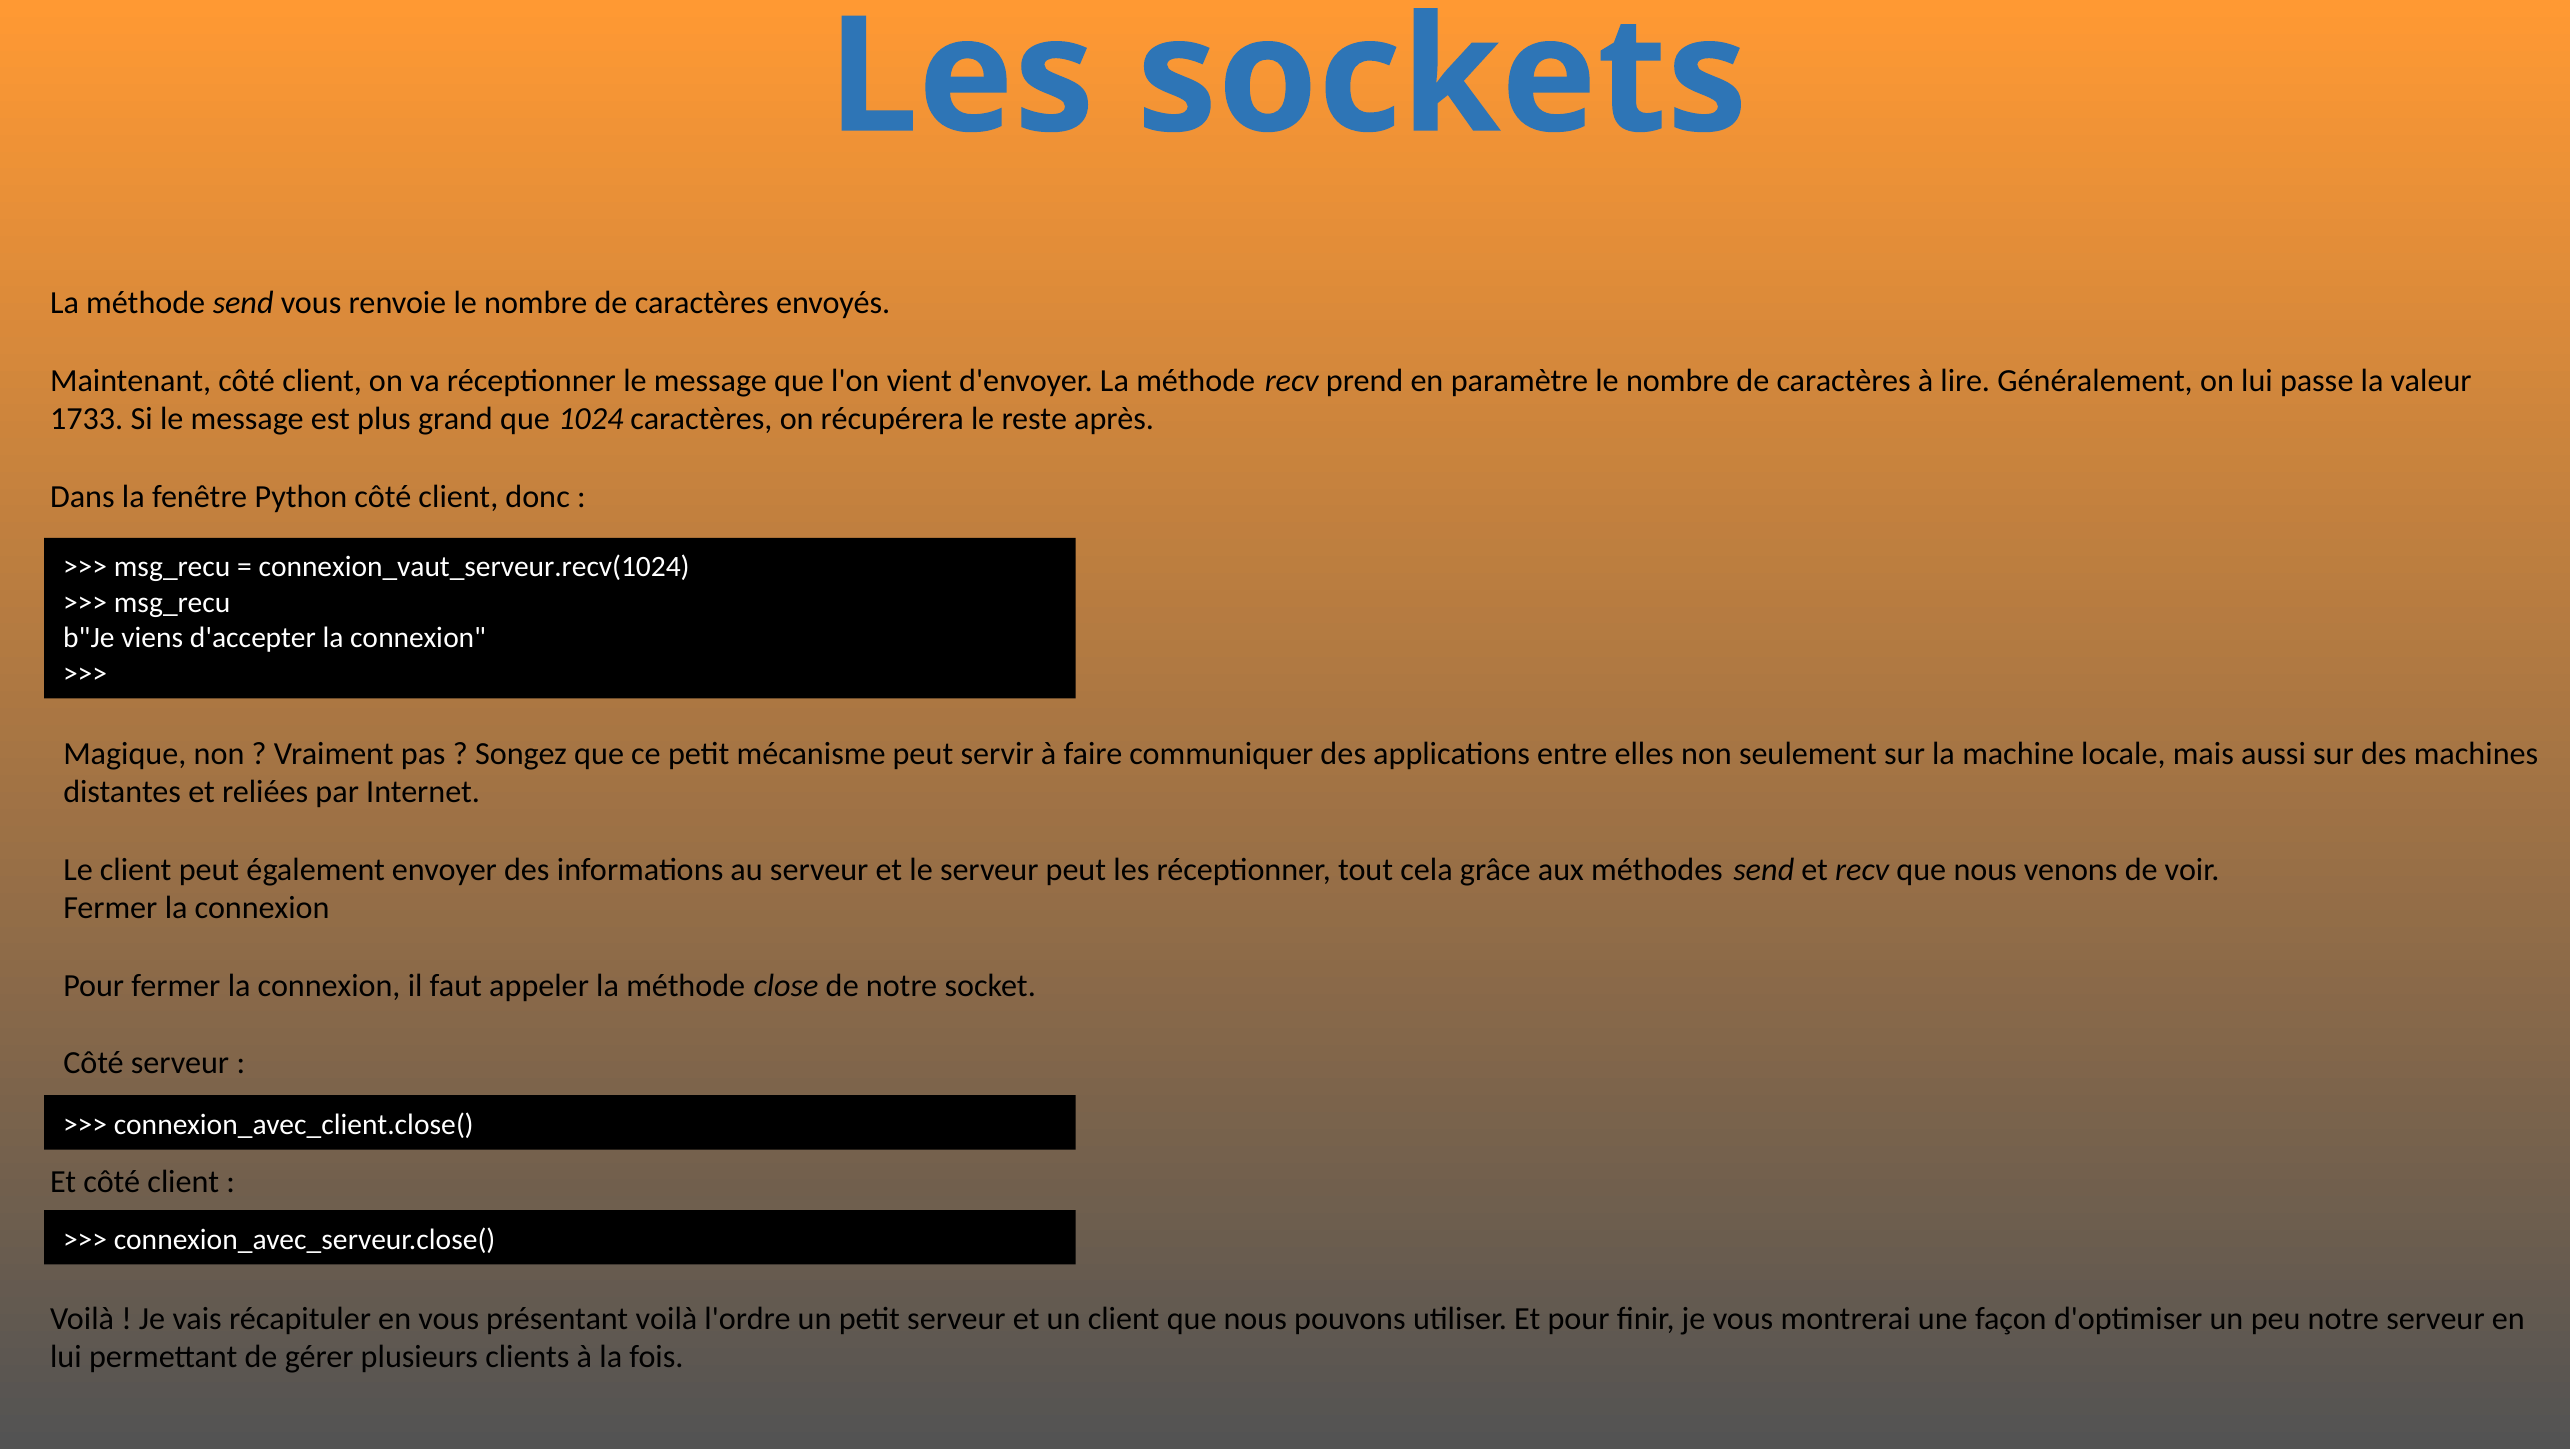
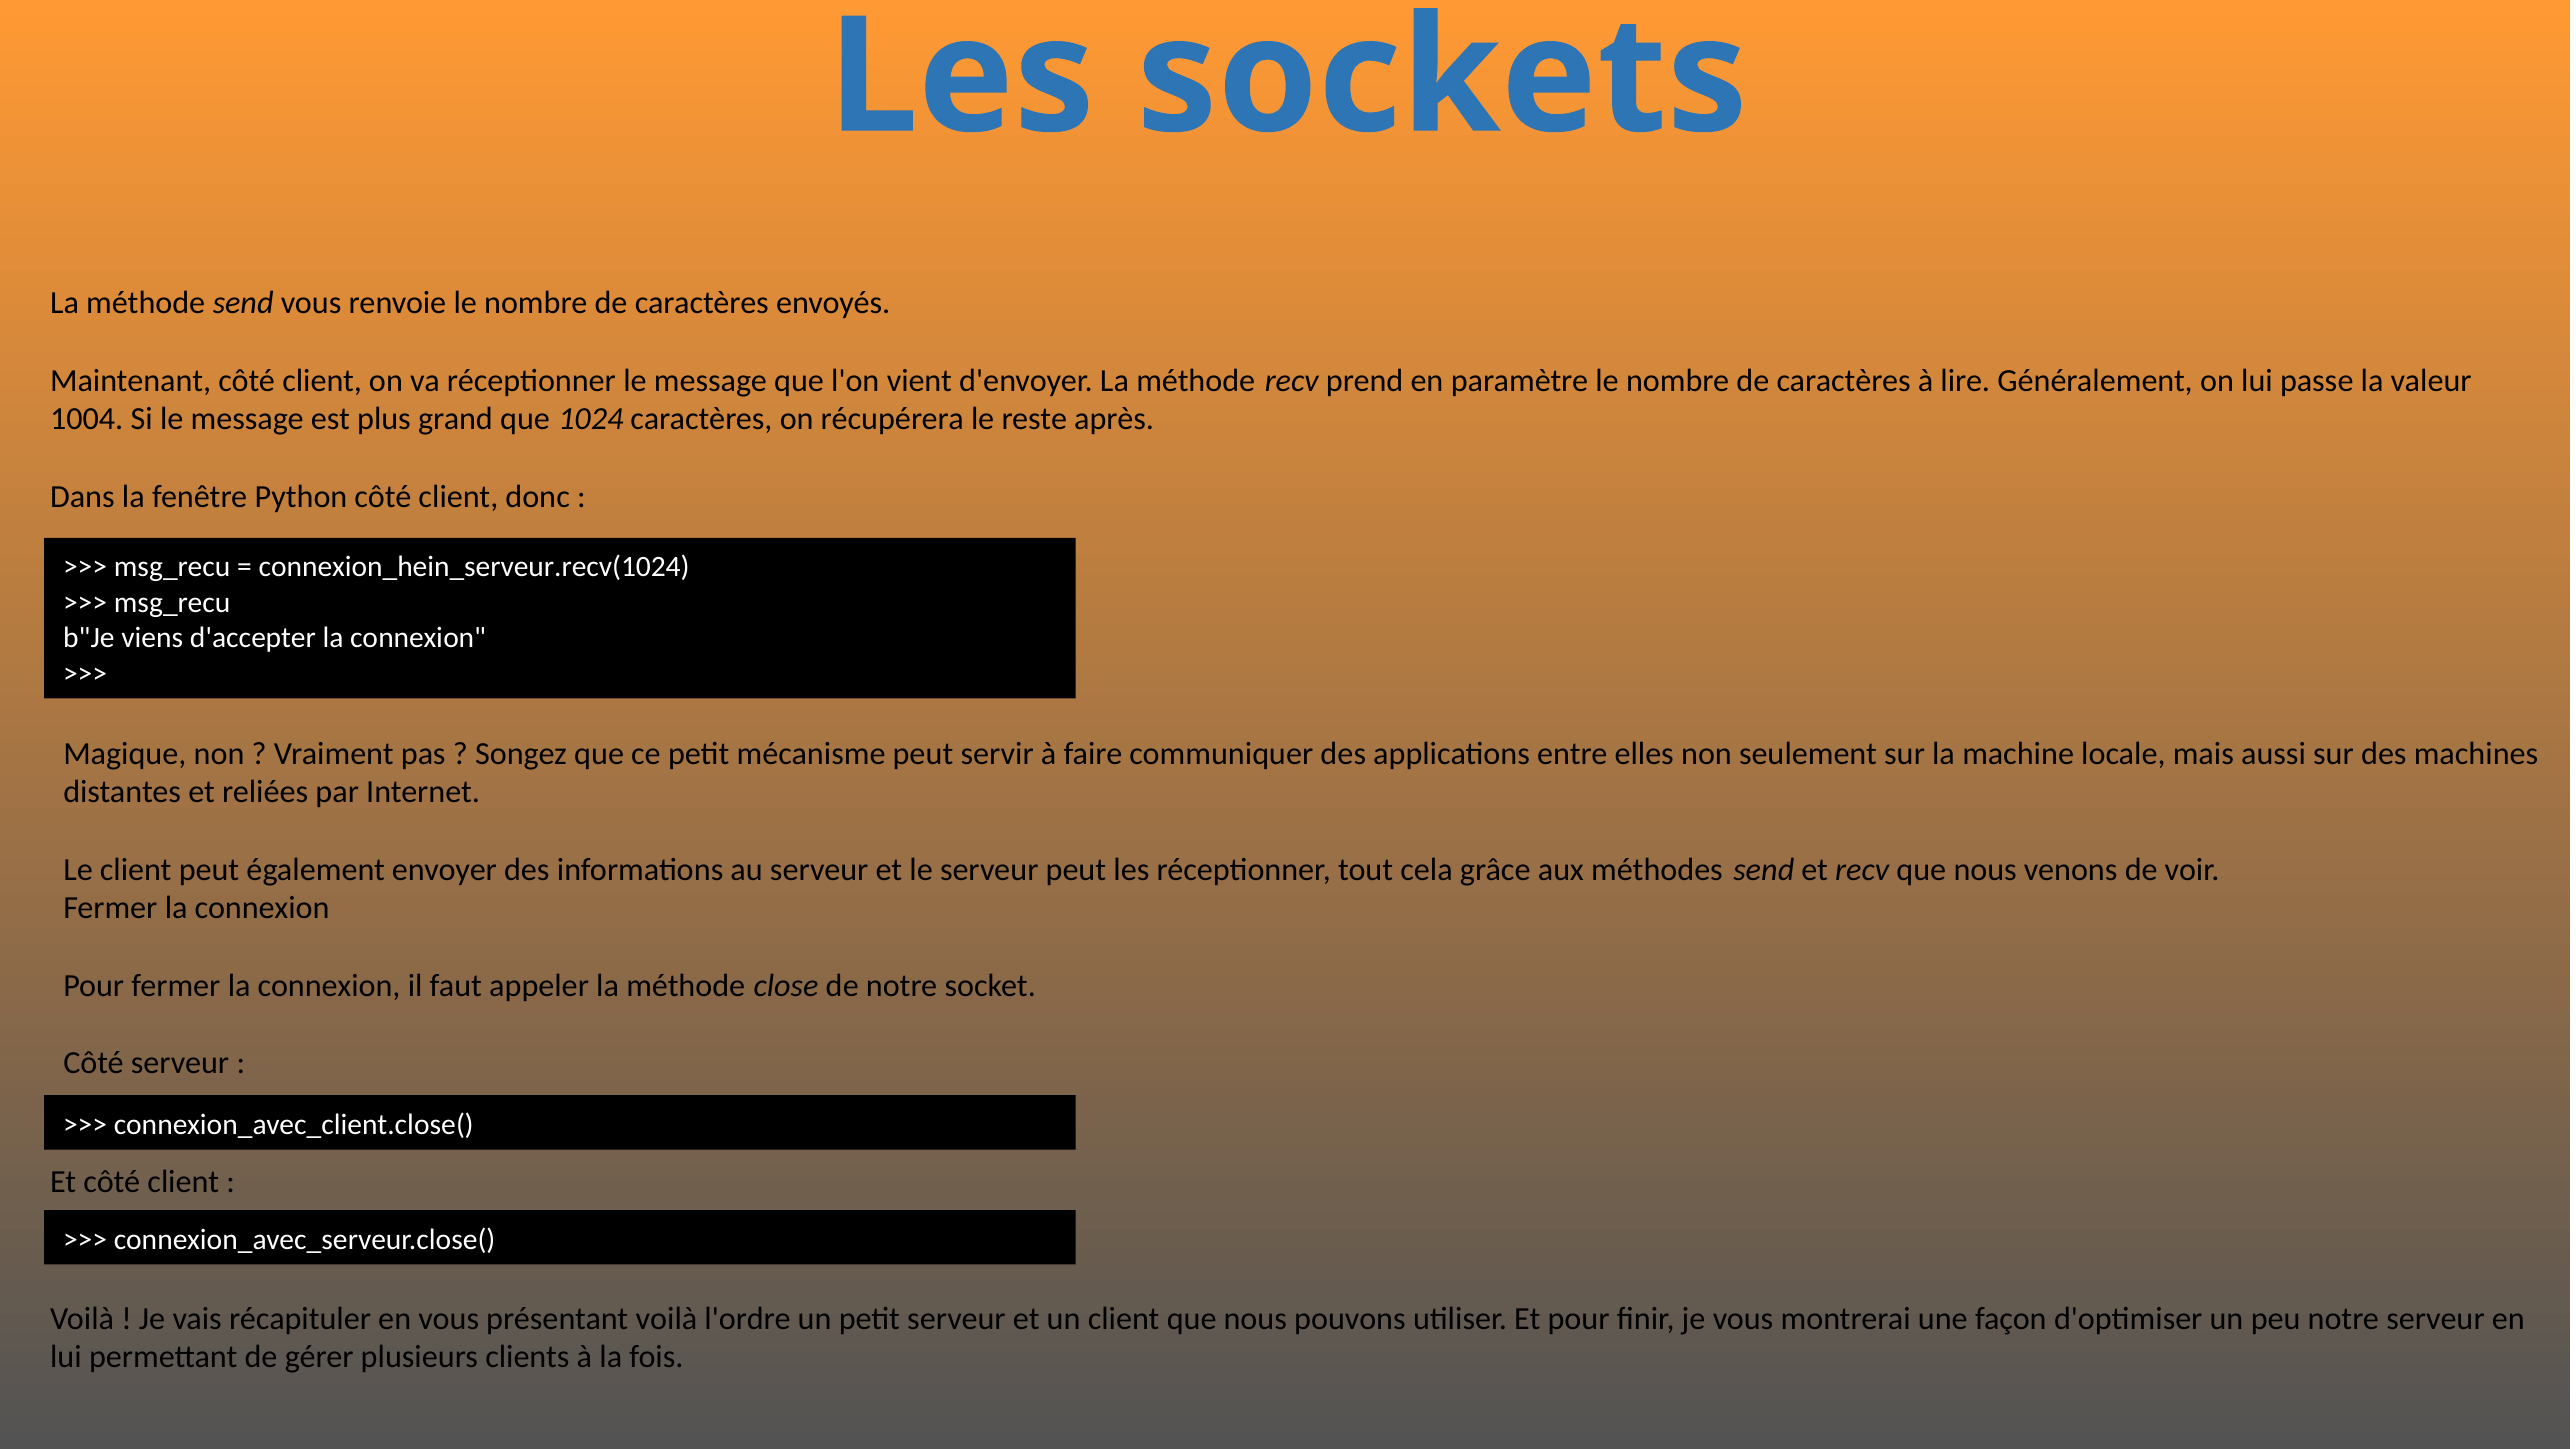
1733: 1733 -> 1004 (87, 419)
connexion_vaut_serveur.recv(1024: connexion_vaut_serveur.recv(1024 -> connexion_hein_serveur.recv(1024 (474, 567)
